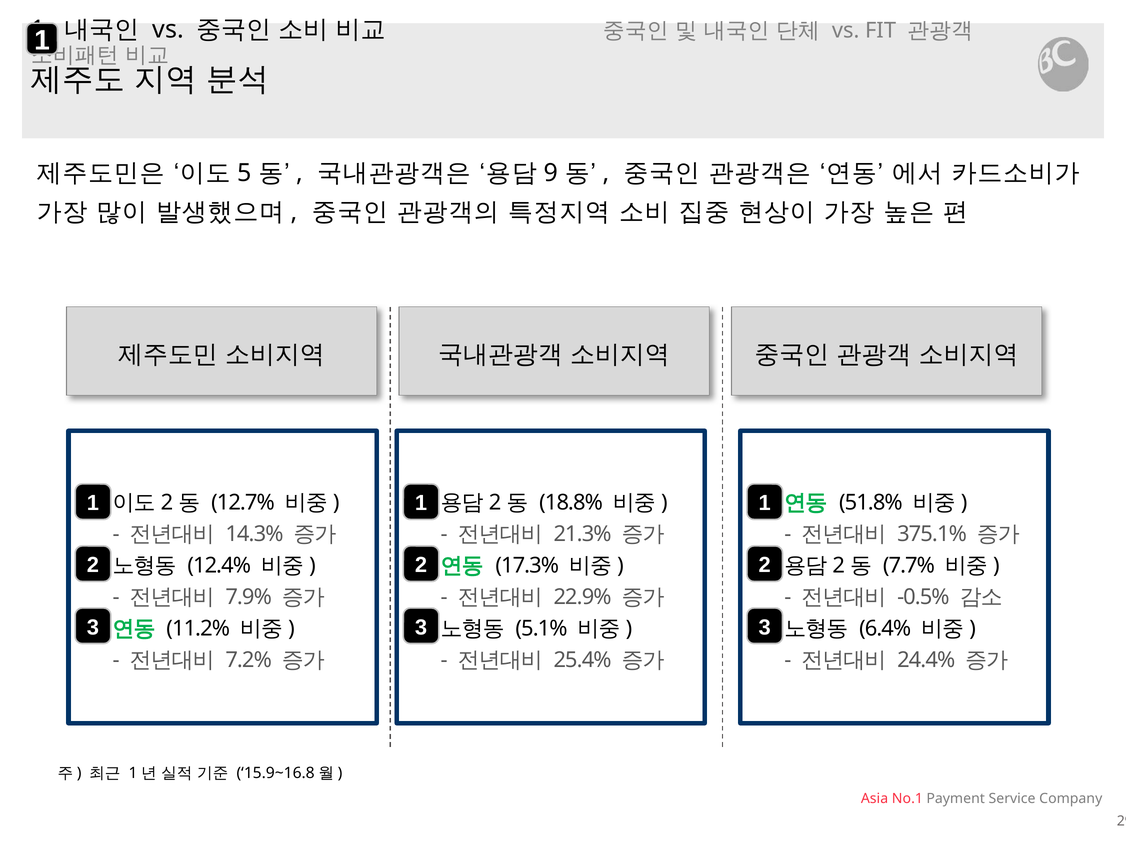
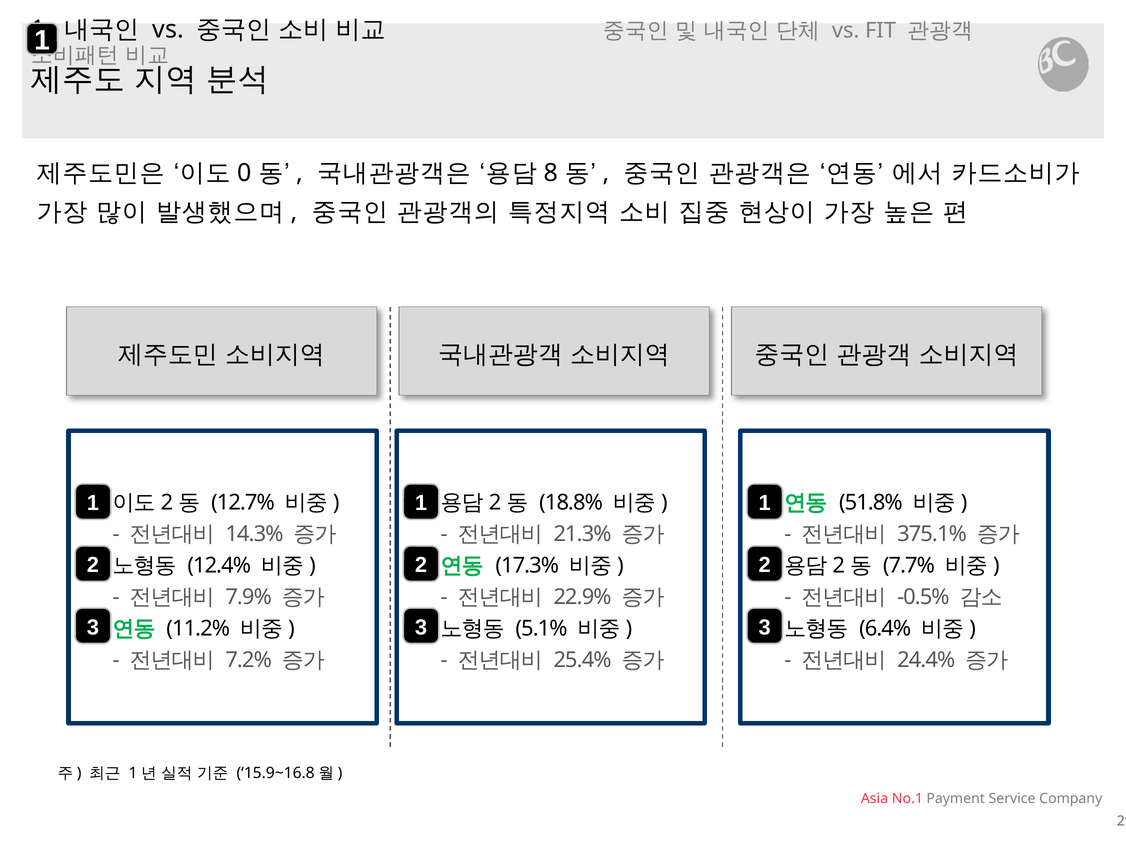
5: 5 -> 0 (245, 173)
9: 9 -> 8 (551, 173)
